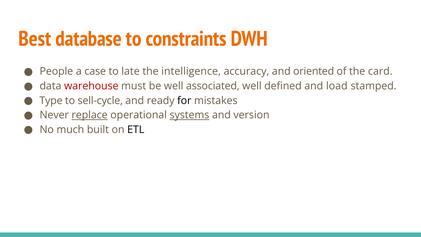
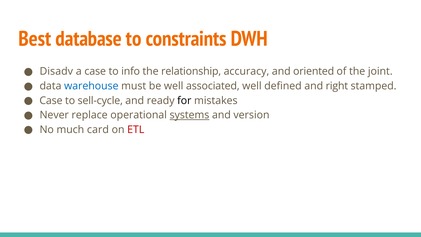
People: People -> Disadv (56, 71)
late: late -> info (131, 71)
intelligence: intelligence -> relationship (191, 71)
card: card -> joint (380, 71)
warehouse colour: red -> blue (91, 86)
load: load -> right (337, 86)
Type: Type -> Case (51, 101)
replace underline: present -> none (90, 115)
built: built -> card (98, 130)
ETL colour: black -> red (136, 130)
